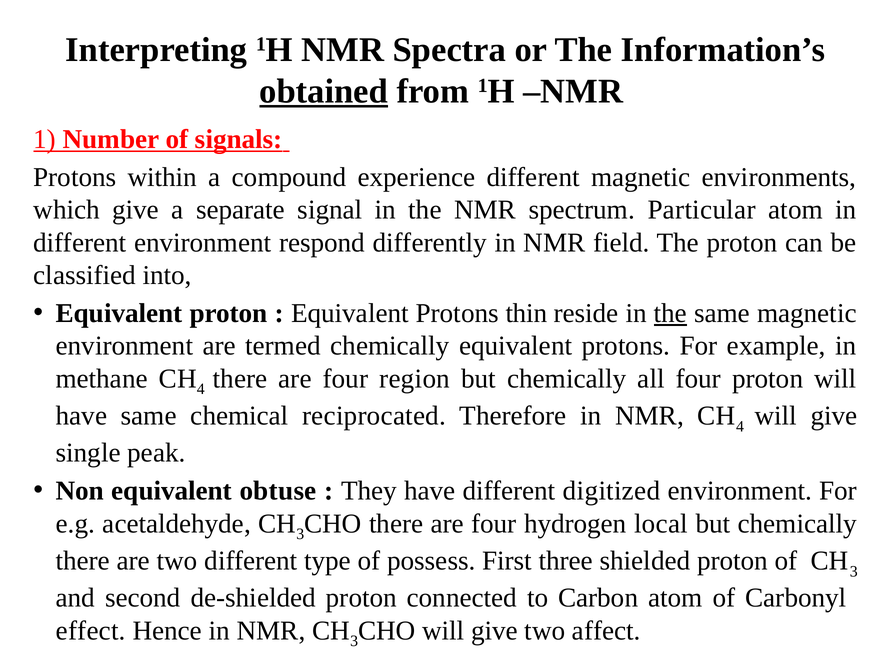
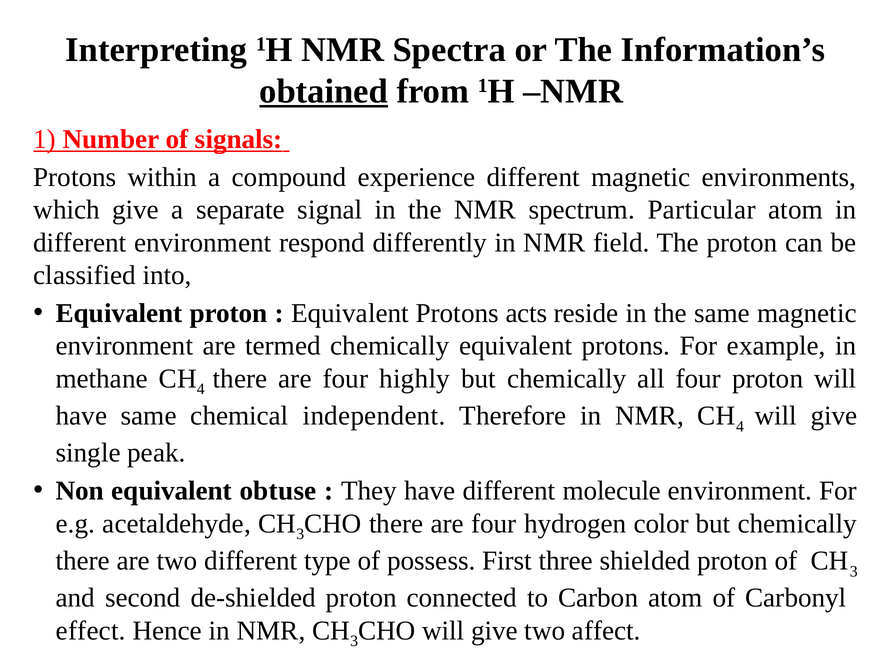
thin: thin -> acts (526, 313)
the underline: present -> none (670, 313)
region: region -> highly (415, 379)
reciprocated: reciprocated -> independent (374, 416)
digitized: digitized -> molecule (612, 491)
local: local -> color (661, 524)
